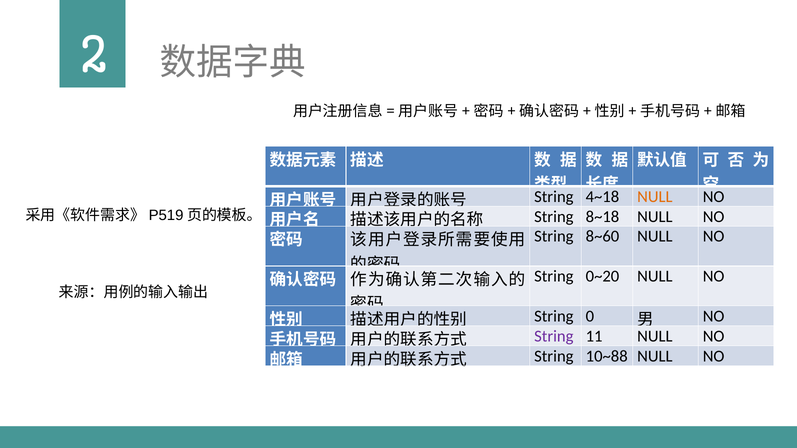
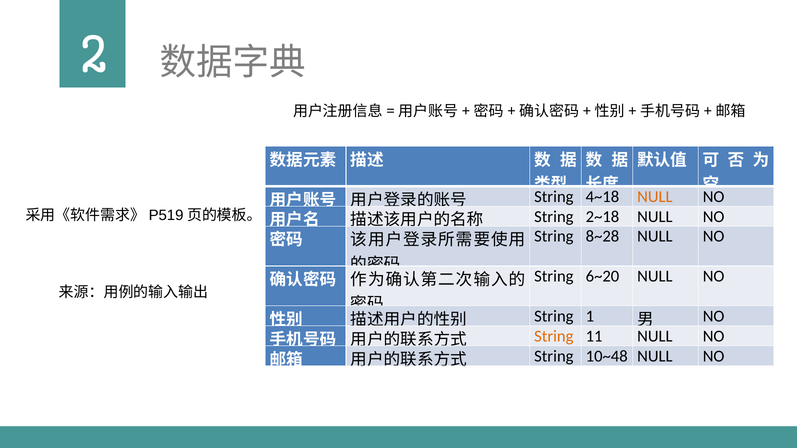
8~18: 8~18 -> 2~18 (602, 217)
8~60: 8~60 -> 8~28 (602, 237)
0~20: 0~20 -> 6~20 (602, 277)
0: 0 -> 1 (590, 316)
String colour: purple -> orange (554, 336)
10~88: 10~88 -> 10~48 (607, 356)
